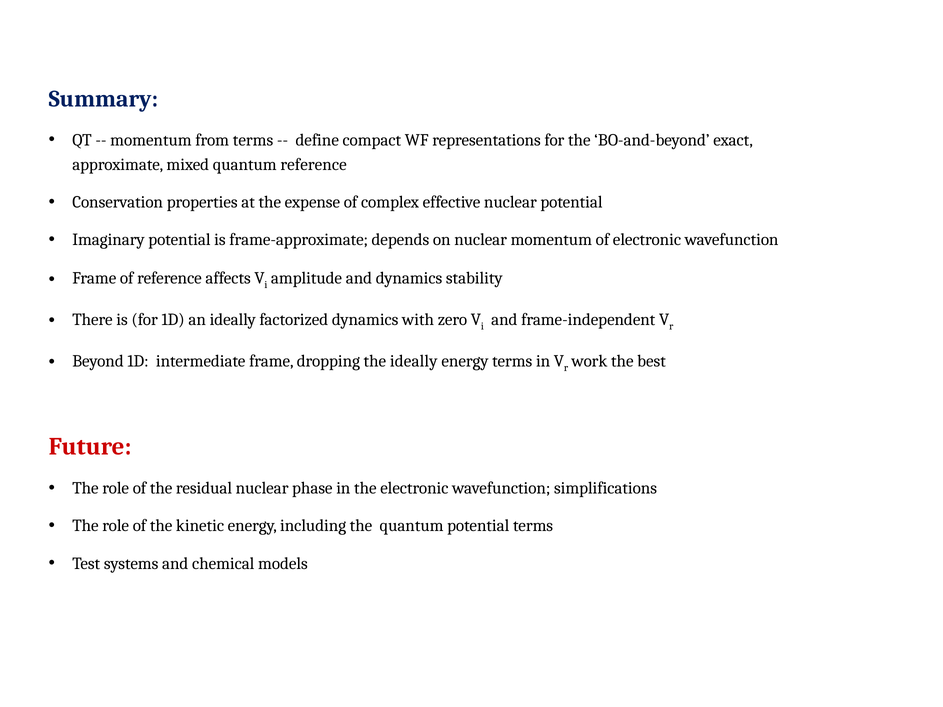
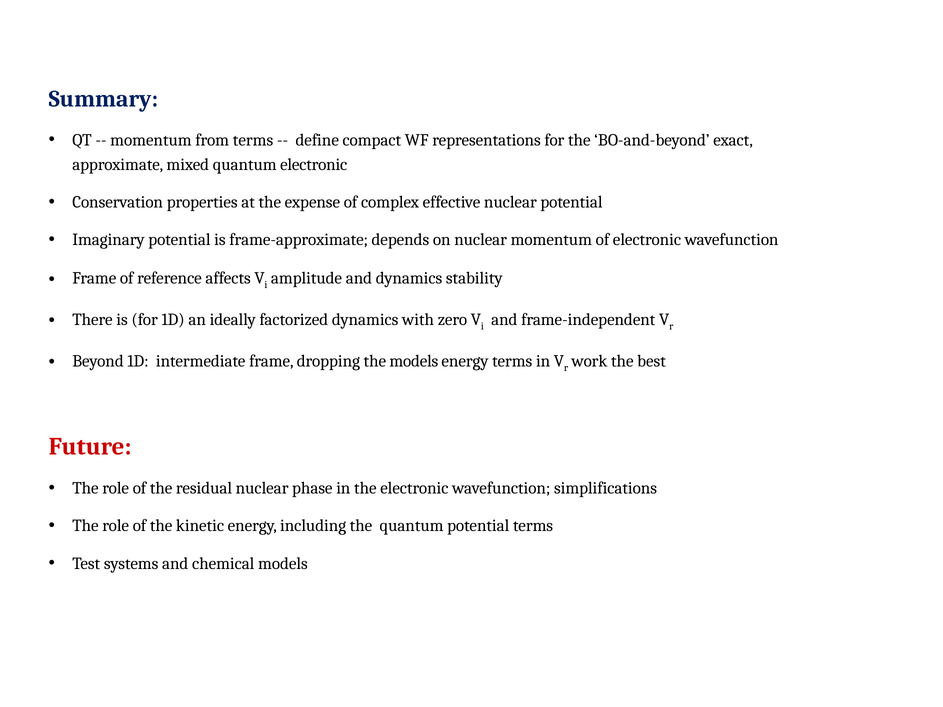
quantum reference: reference -> electronic (314, 165)
the ideally: ideally -> models (414, 361)
